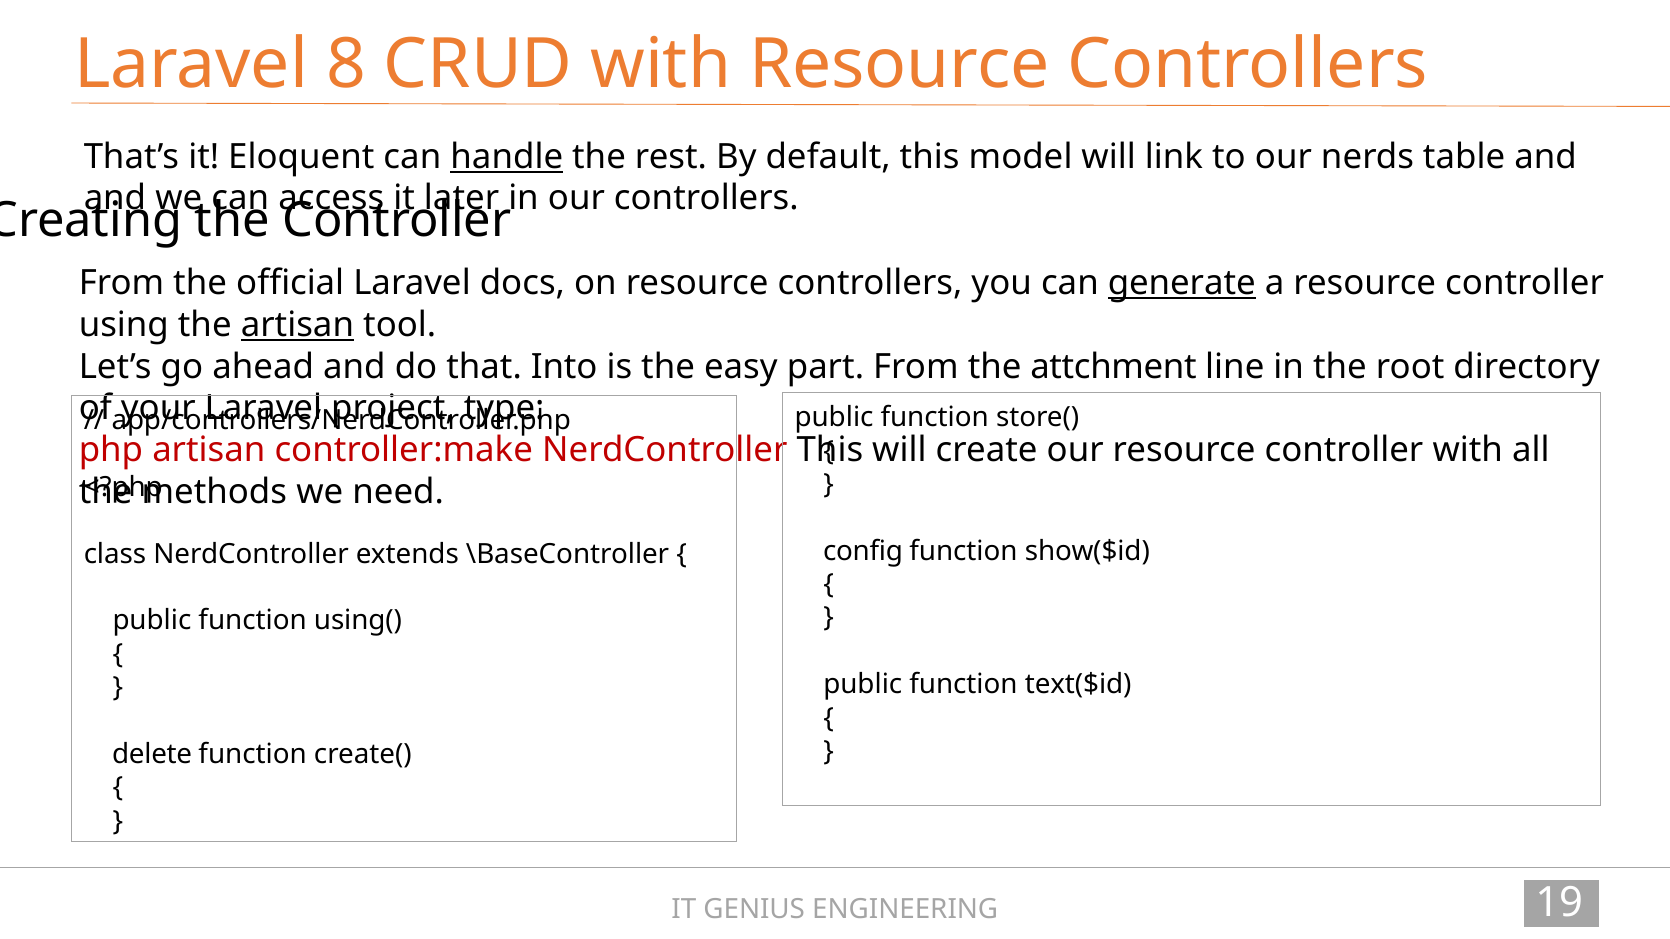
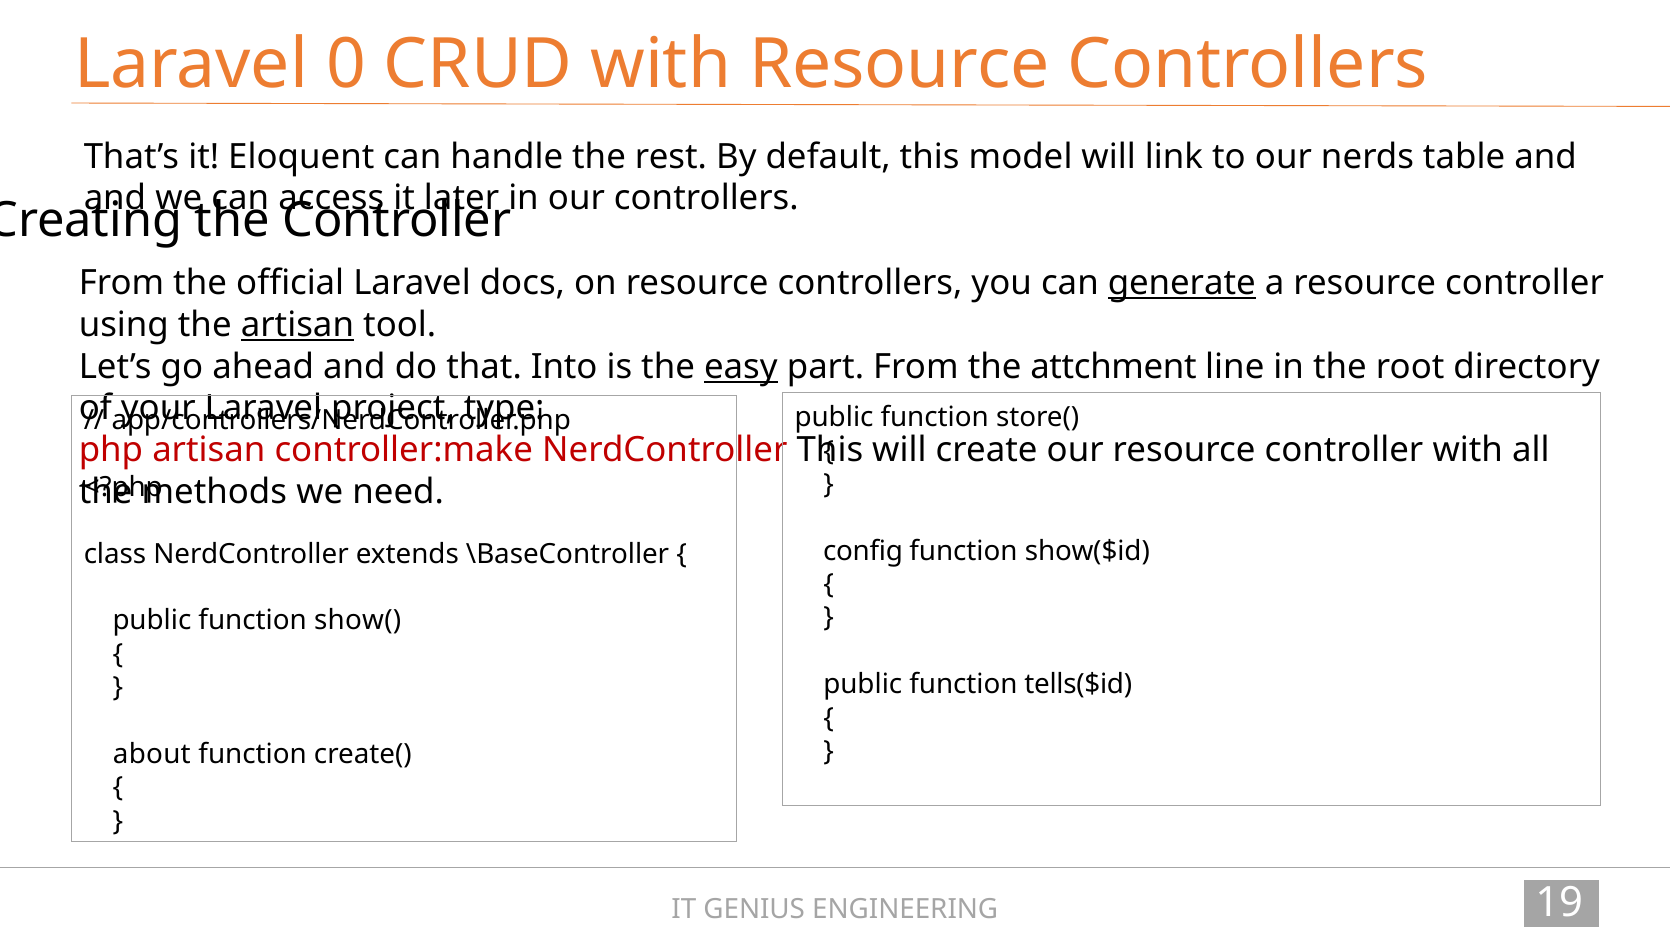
8: 8 -> 0 (346, 65)
handle underline: present -> none (507, 157)
easy underline: none -> present (741, 367)
using(: using( -> show( (358, 621)
text($id: text($id -> tells($id (1078, 685)
delete: delete -> about (152, 755)
